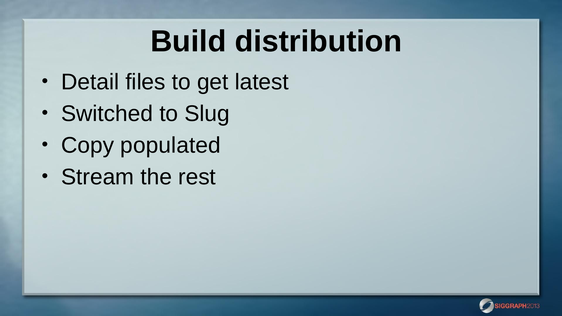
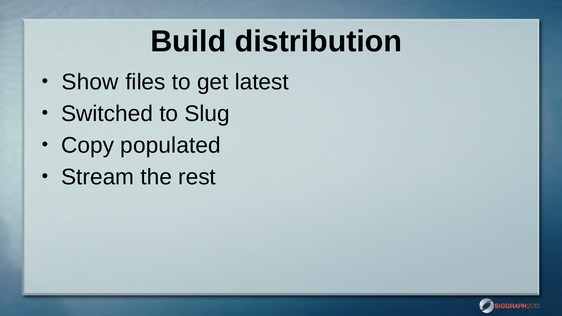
Detail: Detail -> Show (90, 82)
